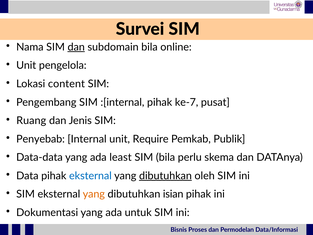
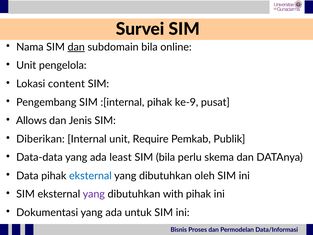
ke-7: ke-7 -> ke-9 (187, 102)
Ruang: Ruang -> Allows (31, 121)
Penyebab: Penyebab -> Diberikan (40, 139)
dibutuhkan underline: present -> none (165, 176)
yang colour: orange -> purple (94, 194)
isian: isian -> with (173, 194)
